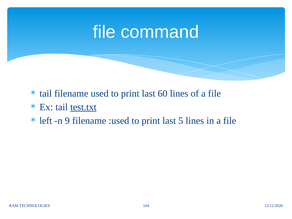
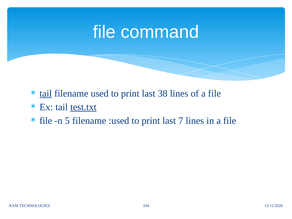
tail underline: none -> present (46, 93)
60: 60 -> 38 (163, 93)
left: left -> file (46, 121)
9: 9 -> 5 (67, 121)
5: 5 -> 7 (181, 121)
